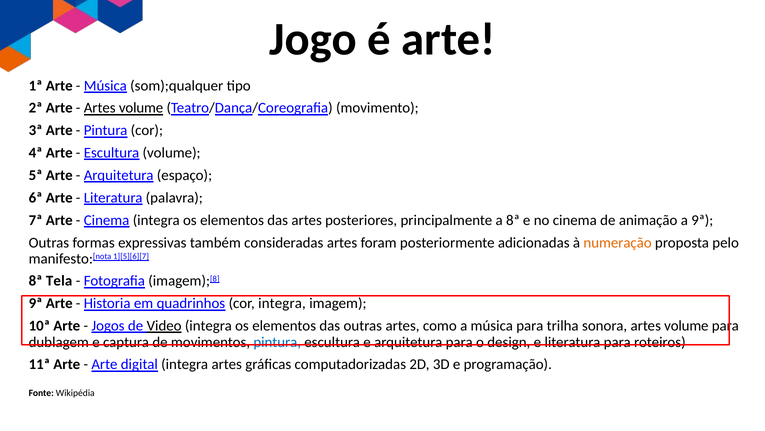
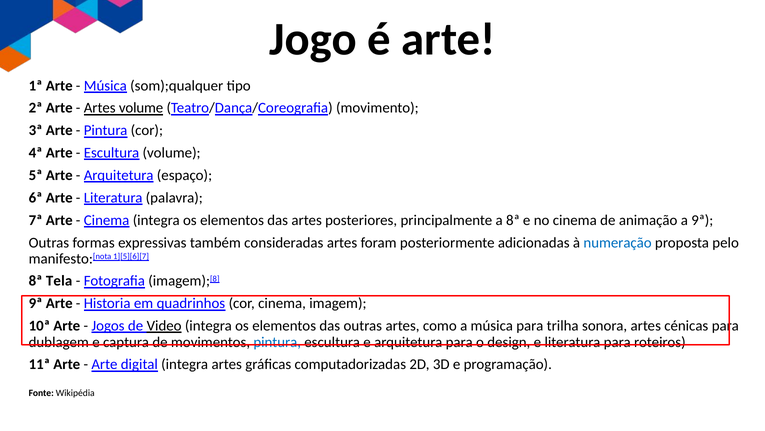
numeração colour: orange -> blue (618, 242)
cor integra: integra -> cinema (282, 303)
sonora artes volume: volume -> cénicas (686, 325)
